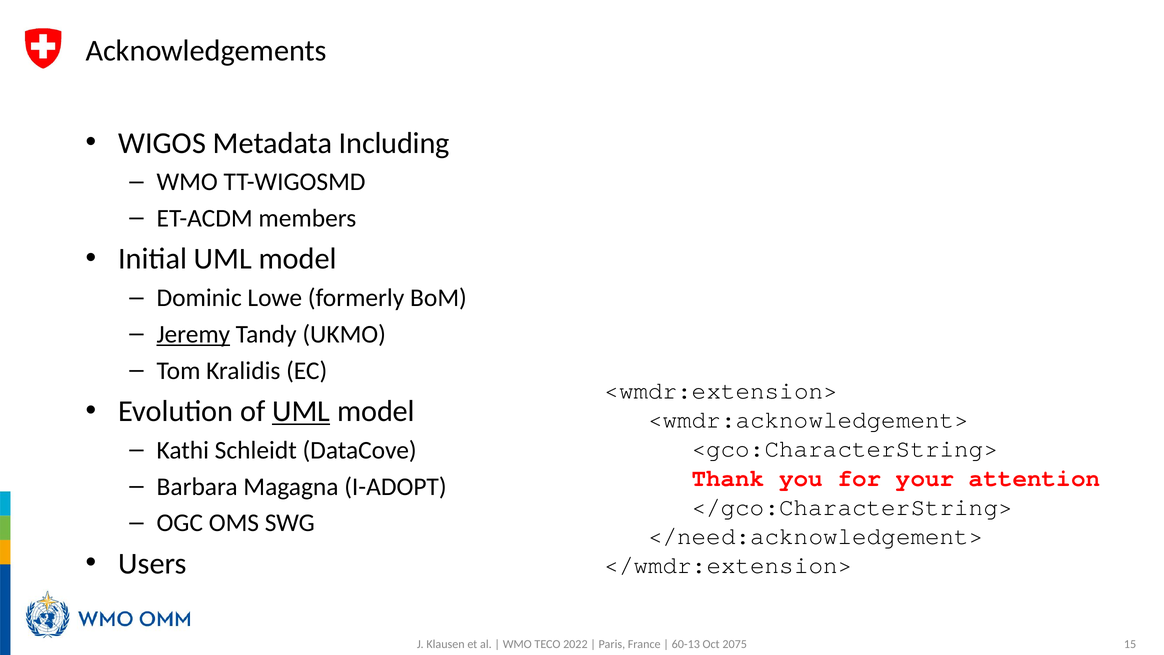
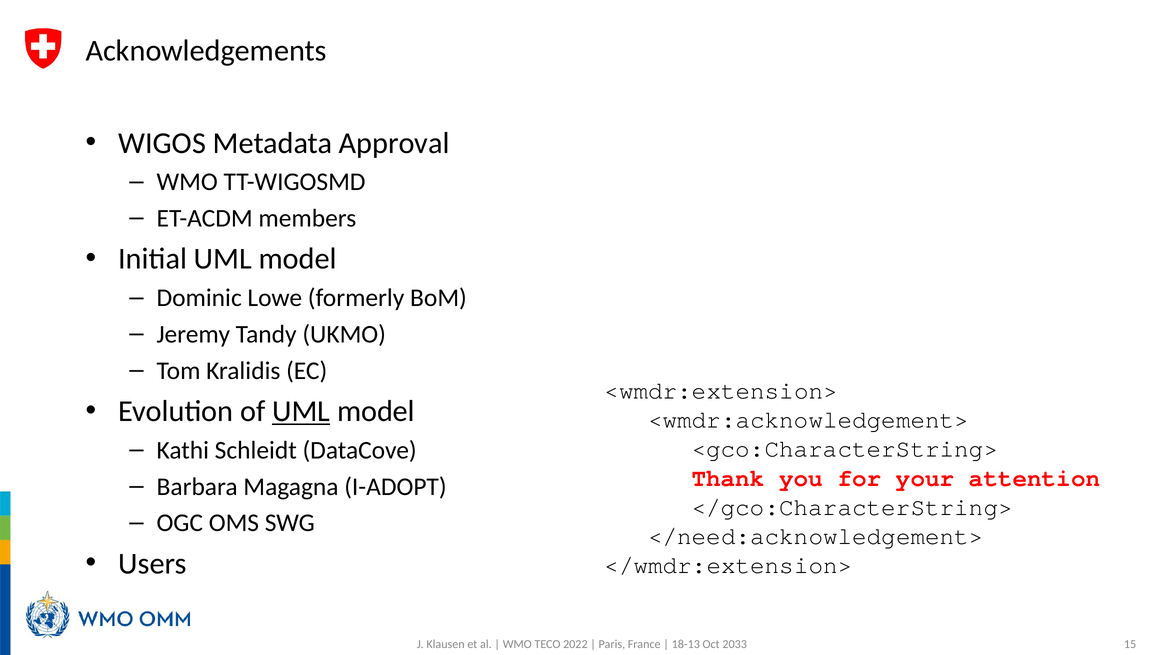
Including: Including -> Approval (394, 143)
Jeremy underline: present -> none (193, 334)
60-13: 60-13 -> 18-13 (686, 644)
2075: 2075 -> 2033 (735, 644)
